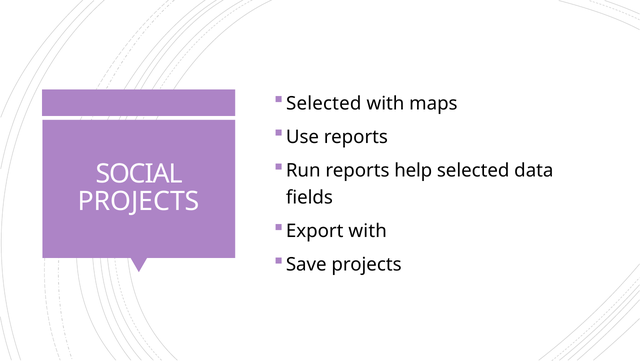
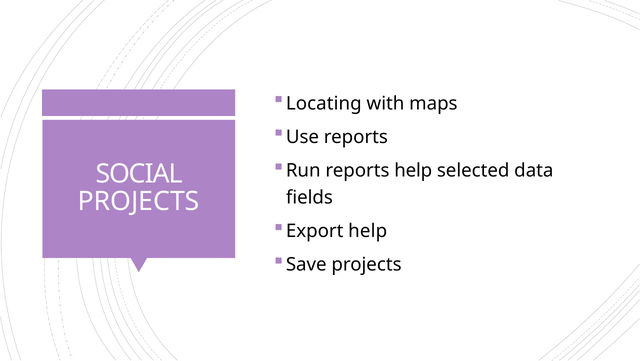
Selected: Selected -> Locating (324, 103)
Export with: with -> help (368, 231)
